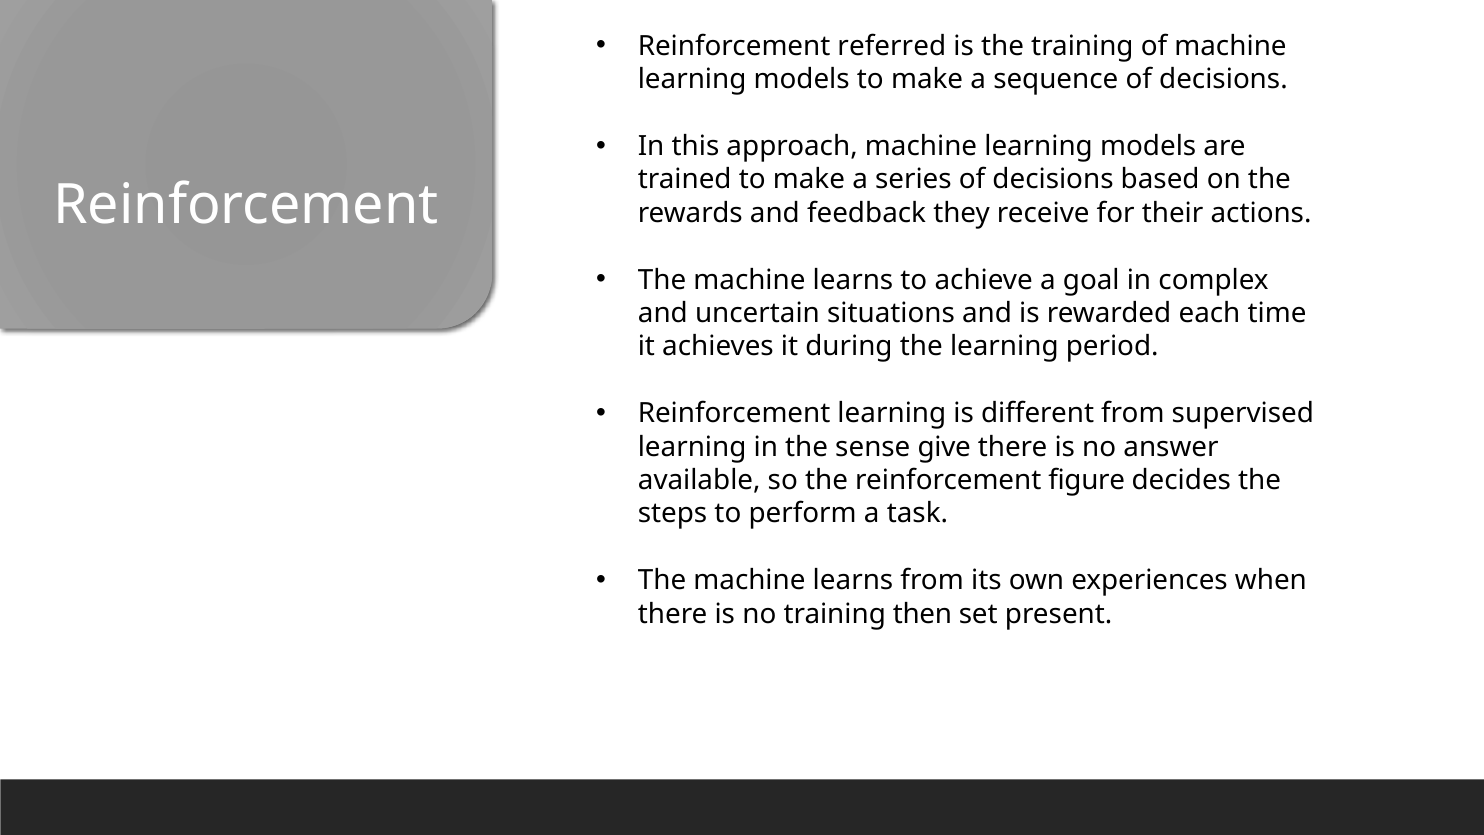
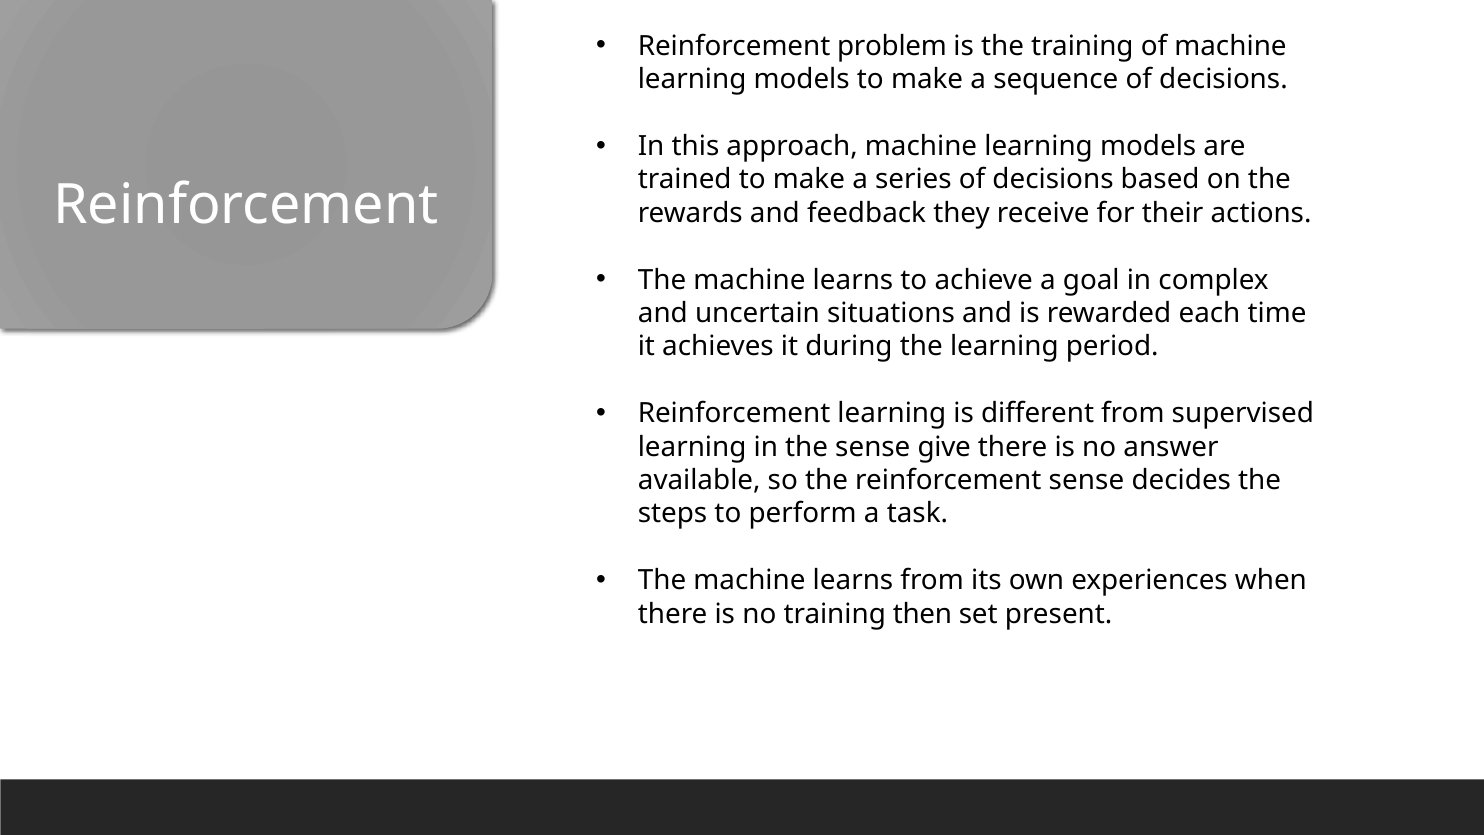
referred: referred -> problem (892, 46)
reinforcement figure: figure -> sense (1087, 480)
